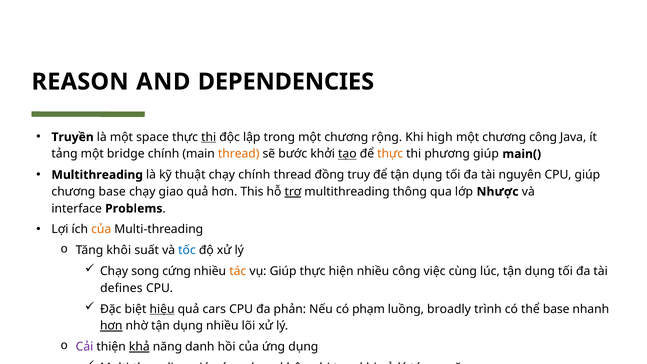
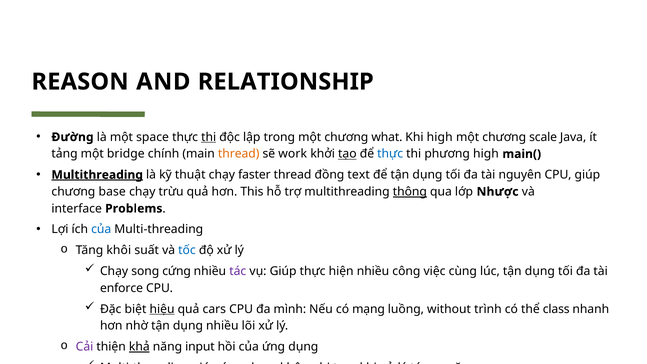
DEPENDENCIES: DEPENDENCIES -> RELATIONSHIP (286, 82)
Truyền: Truyền -> Đường (73, 137)
rộng: rộng -> what (387, 137)
chương công: công -> scale (543, 137)
bước: bước -> work (293, 154)
thực colour: orange -> blue (390, 154)
phương giúp: giúp -> high (486, 154)
Multithreading underline: none -> present (97, 175)
chạy chính: chính -> faster (254, 175)
truy: truy -> text (359, 175)
giao: giao -> trừu (171, 192)
trợ underline: present -> none (293, 192)
thông underline: none -> present (410, 192)
của colour: orange -> blue (101, 229)
tác colour: orange -> purple (238, 271)
defines: defines -> enforce (121, 288)
phản: phản -> mình (290, 309)
phạm: phạm -> mạng (369, 309)
broadly: broadly -> without (449, 309)
thể base: base -> class (556, 309)
hơn underline: present -> none (111, 326)
danh: danh -> input (200, 347)
